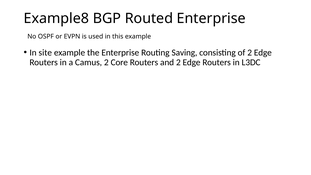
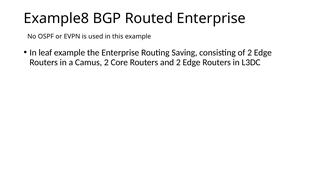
site: site -> leaf (45, 53)
